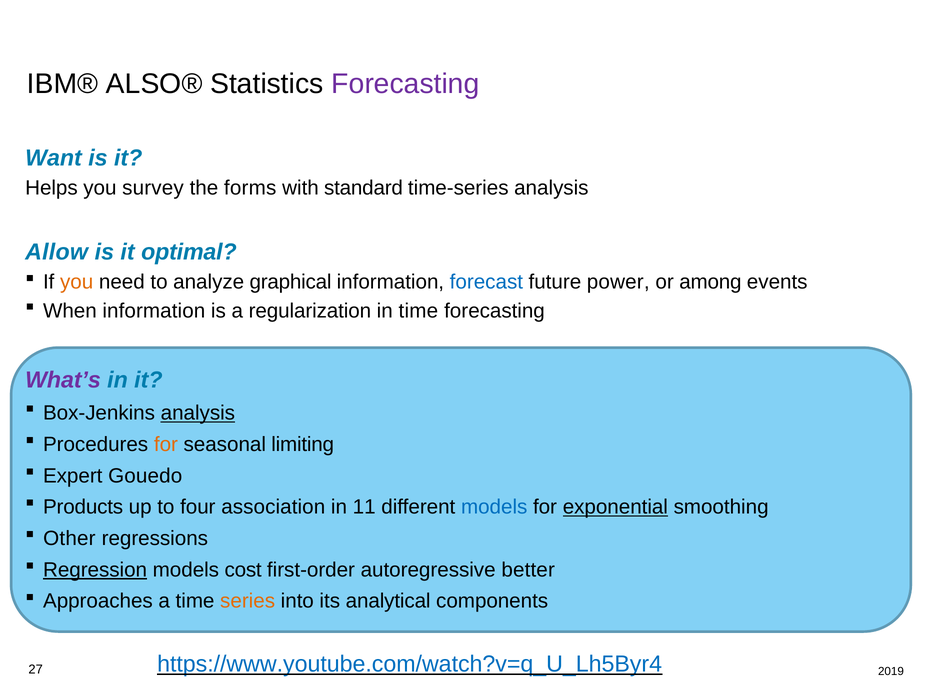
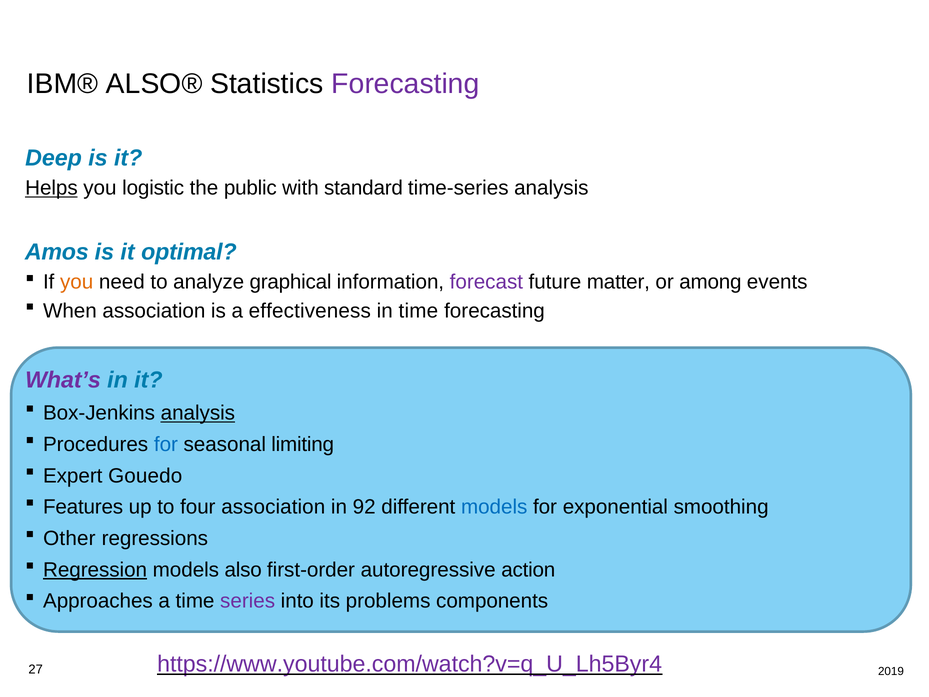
Want: Want -> Deep (54, 158)
Helps underline: none -> present (51, 188)
survey: survey -> logistic (153, 188)
forms: forms -> public (250, 188)
Allow: Allow -> Amos (57, 252)
forecast colour: blue -> purple (486, 282)
power: power -> matter (618, 282)
When information: information -> association (154, 311)
regularization: regularization -> effectiveness (310, 311)
for colour: orange -> blue (166, 444)
Products: Products -> Features (83, 507)
11: 11 -> 92 (364, 507)
exponential underline: present -> none (615, 507)
cost: cost -> also (243, 570)
better: better -> action (528, 570)
series colour: orange -> purple (248, 601)
analytical: analytical -> problems (388, 601)
https://www.youtube.com/watch?v=q_U_Lh5Byr4 colour: blue -> purple (410, 664)
